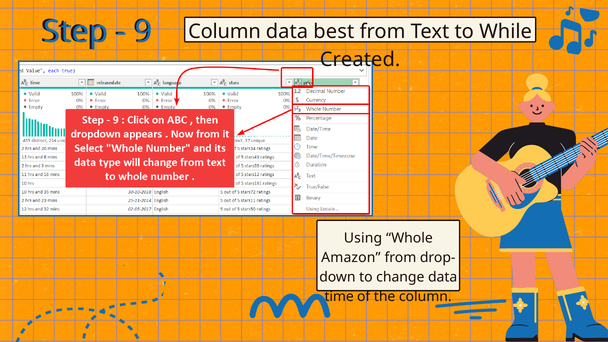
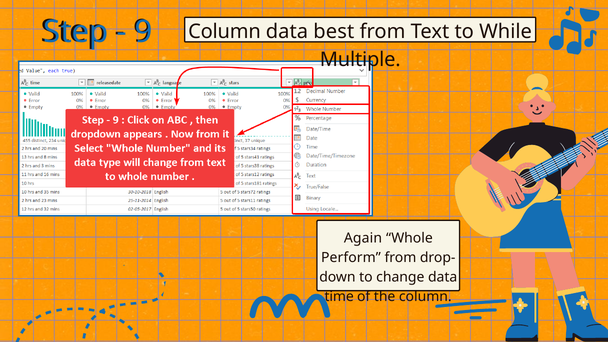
Created: Created -> Multiple (360, 60)
Using: Using -> Again (363, 238)
Amazon: Amazon -> Perform (351, 258)
